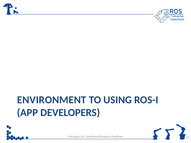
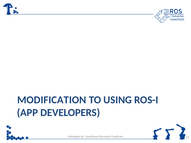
ENVIRONMENT: ENVIRONMENT -> MODIFICATION (52, 100)
